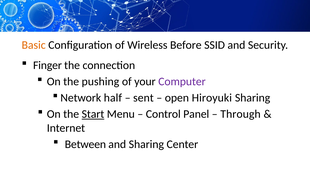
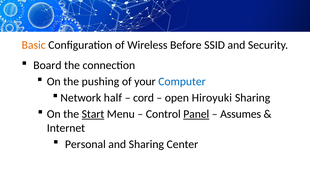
Finger: Finger -> Board (47, 66)
Computer colour: purple -> blue (182, 82)
sent: sent -> cord (144, 98)
Panel underline: none -> present (196, 114)
Through: Through -> Assumes (241, 114)
Between: Between -> Personal (85, 145)
